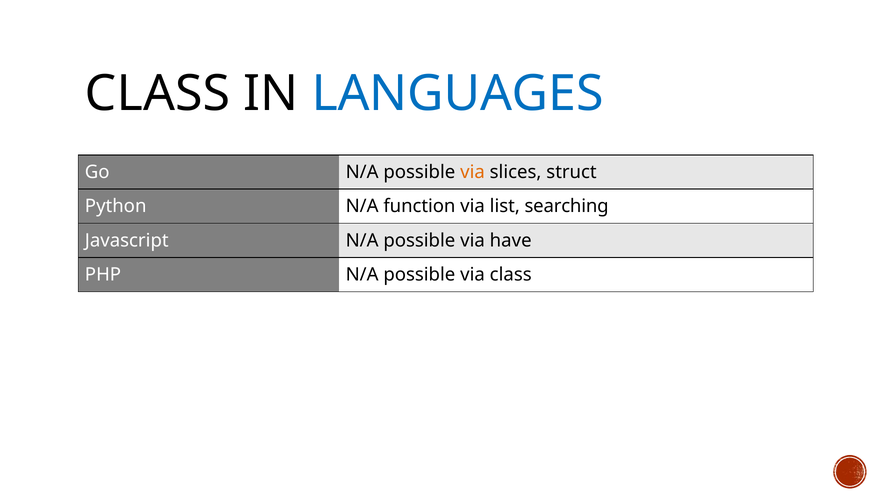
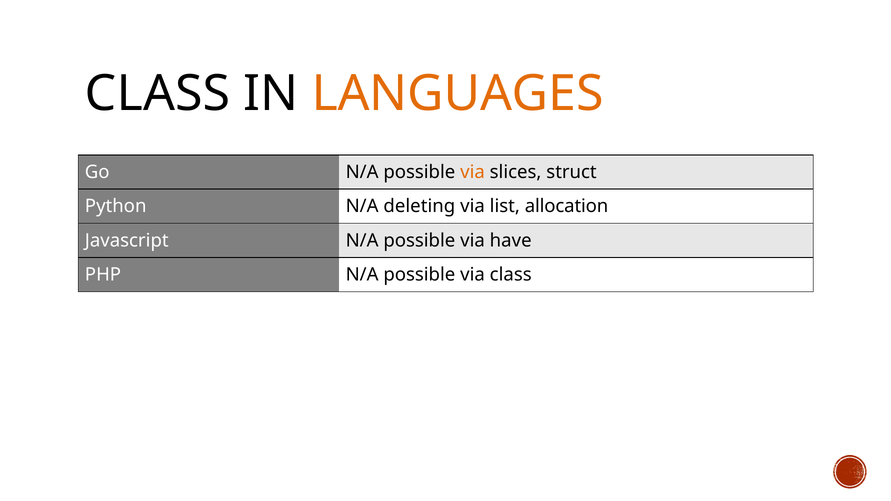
LANGUAGES colour: blue -> orange (458, 94)
function: function -> deleting (419, 206)
searching: searching -> allocation (567, 206)
